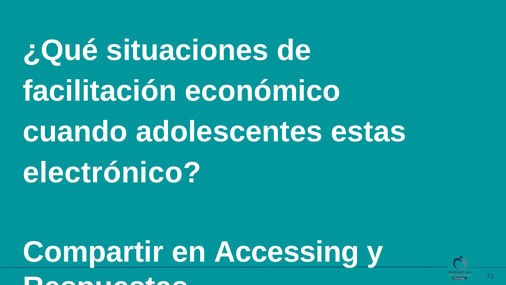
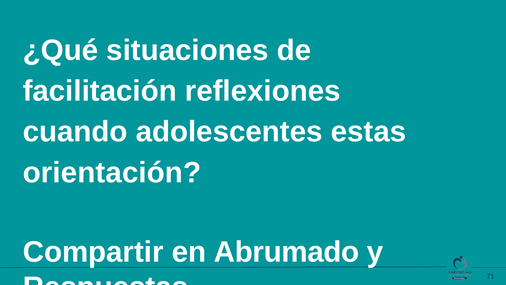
económico: económico -> reflexiones (263, 91)
electrónico: electrónico -> orientación (112, 172)
Accessing: Accessing -> Abrumado (287, 252)
